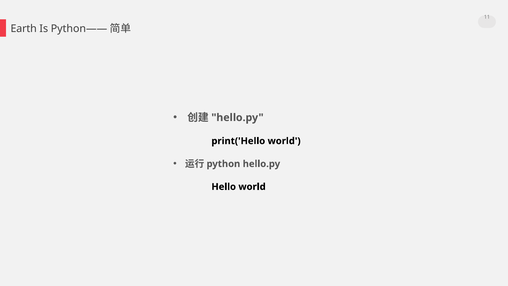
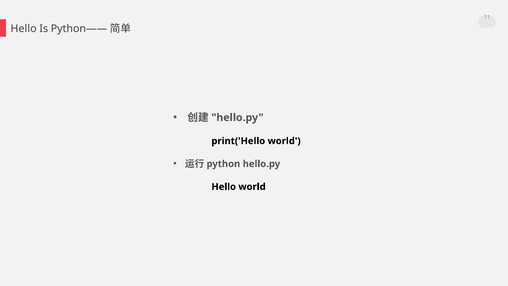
Earth: Earth -> Hello (24, 29)
